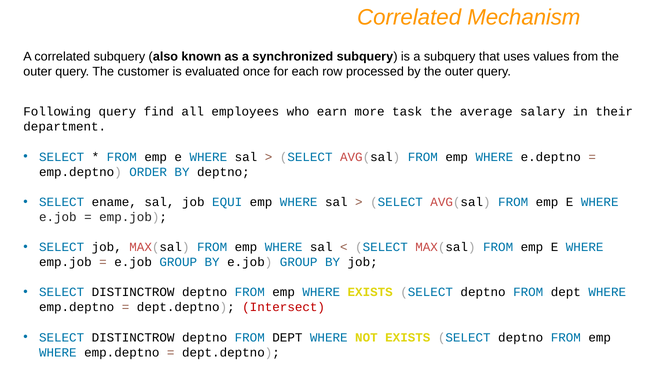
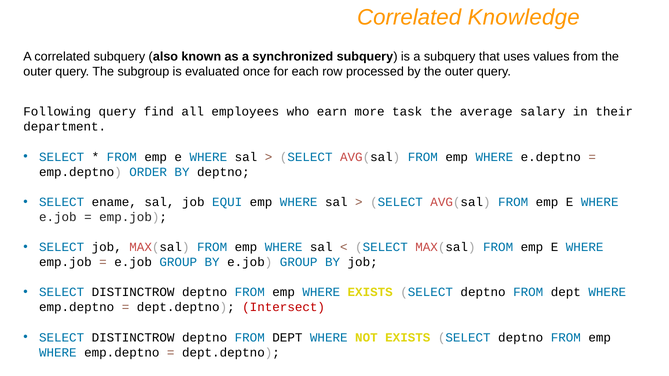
Mechanism: Mechanism -> Knowledge (524, 17)
customer: customer -> subgroup (143, 72)
